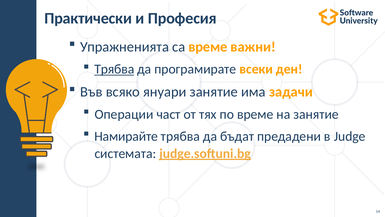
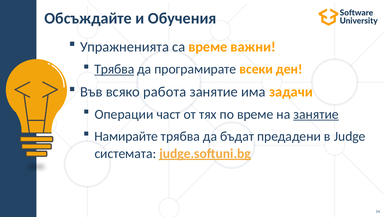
Практически: Практически -> Обсъждайте (88, 18)
Професия: Професия -> Обучения (182, 18)
януари: януари -> работа (165, 92)
занятие underline: none -> present (316, 114)
